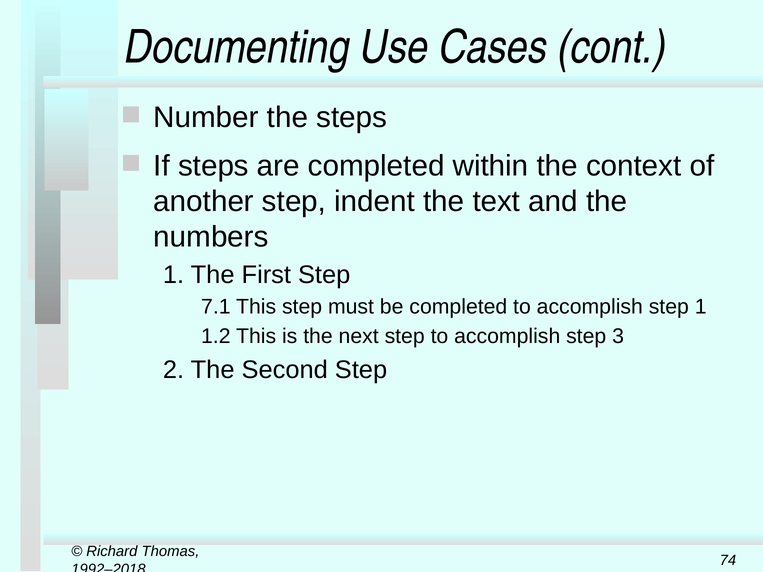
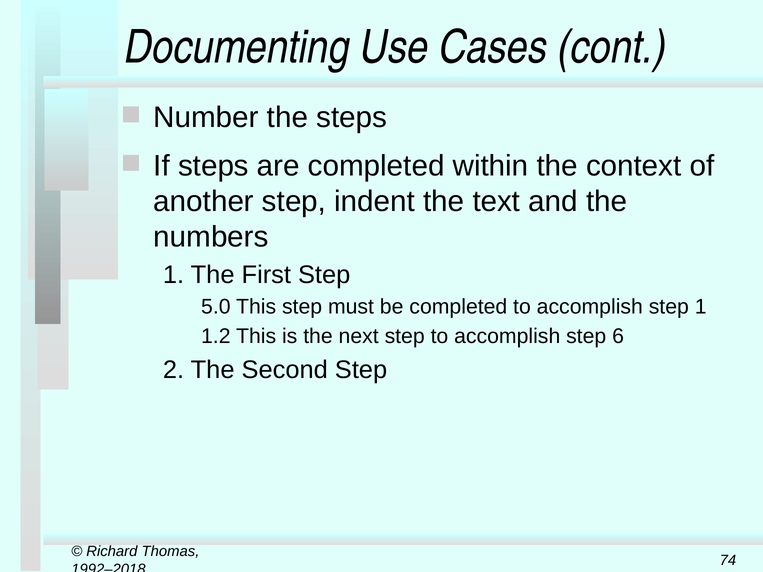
7.1: 7.1 -> 5.0 (216, 307)
3: 3 -> 6 (618, 337)
